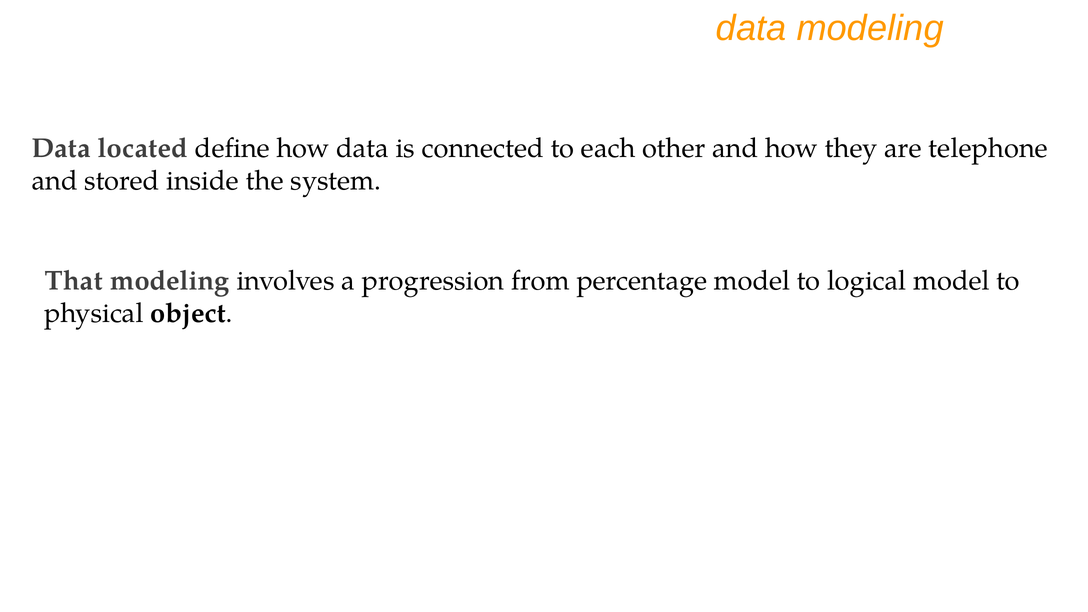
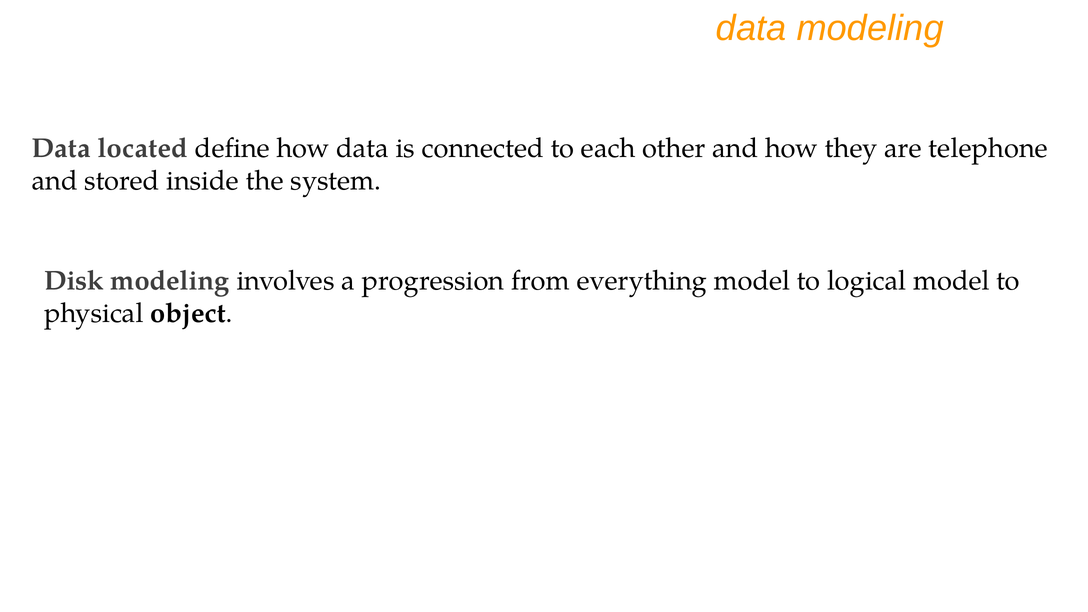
That: That -> Disk (74, 281)
percentage: percentage -> everything (642, 281)
